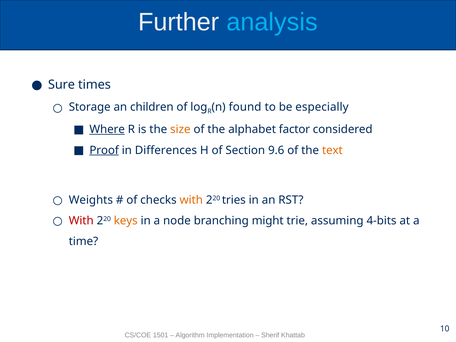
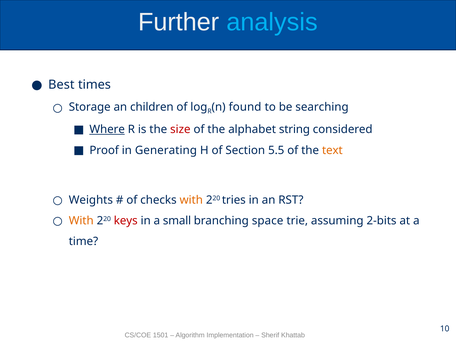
Sure: Sure -> Best (61, 85)
especially: especially -> searching (322, 107)
size colour: orange -> red (180, 130)
factor: factor -> string (294, 130)
Proof underline: present -> none (104, 150)
Differences: Differences -> Generating (166, 150)
9.6: 9.6 -> 5.5 (276, 150)
With colour: red -> orange (81, 221)
keys colour: orange -> red (126, 221)
node: node -> small (177, 221)
might: might -> space (268, 221)
4-bits: 4-bits -> 2-bits (382, 221)
